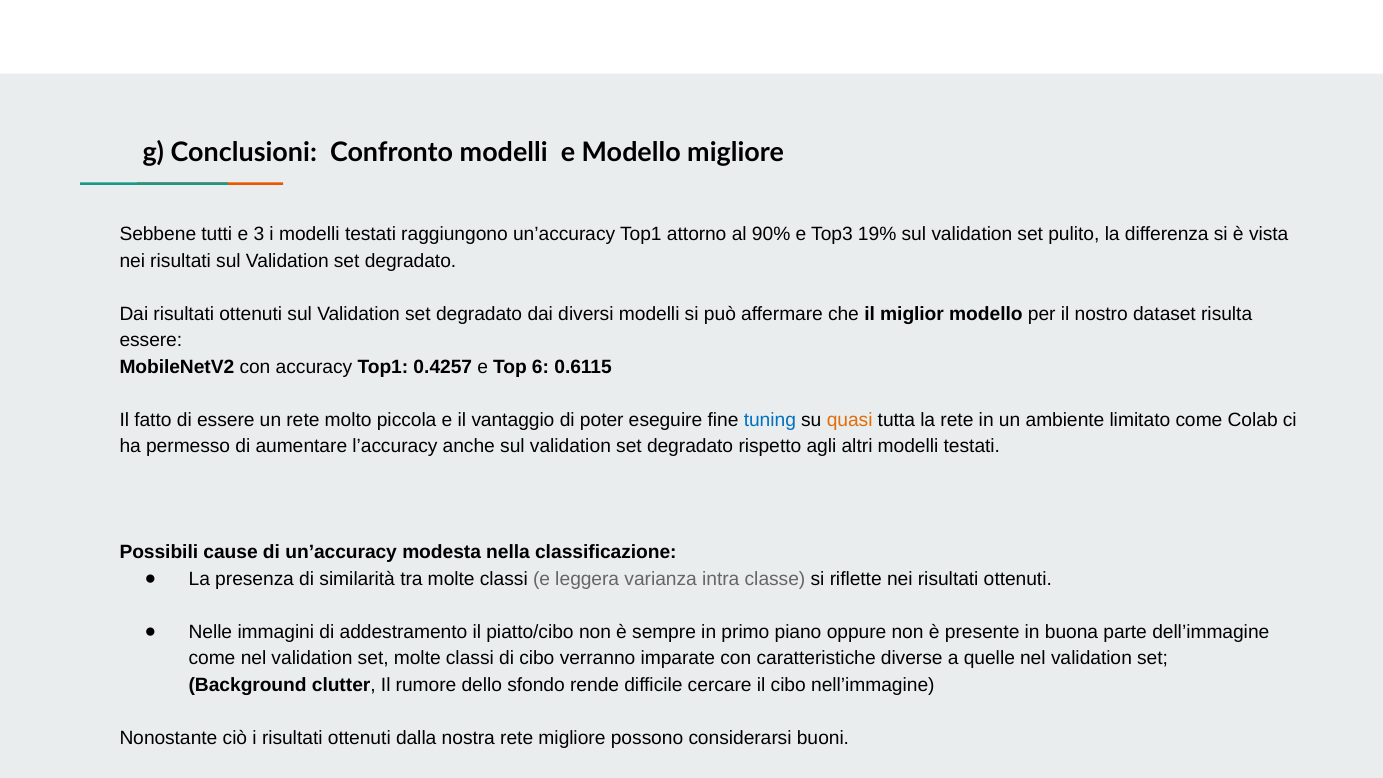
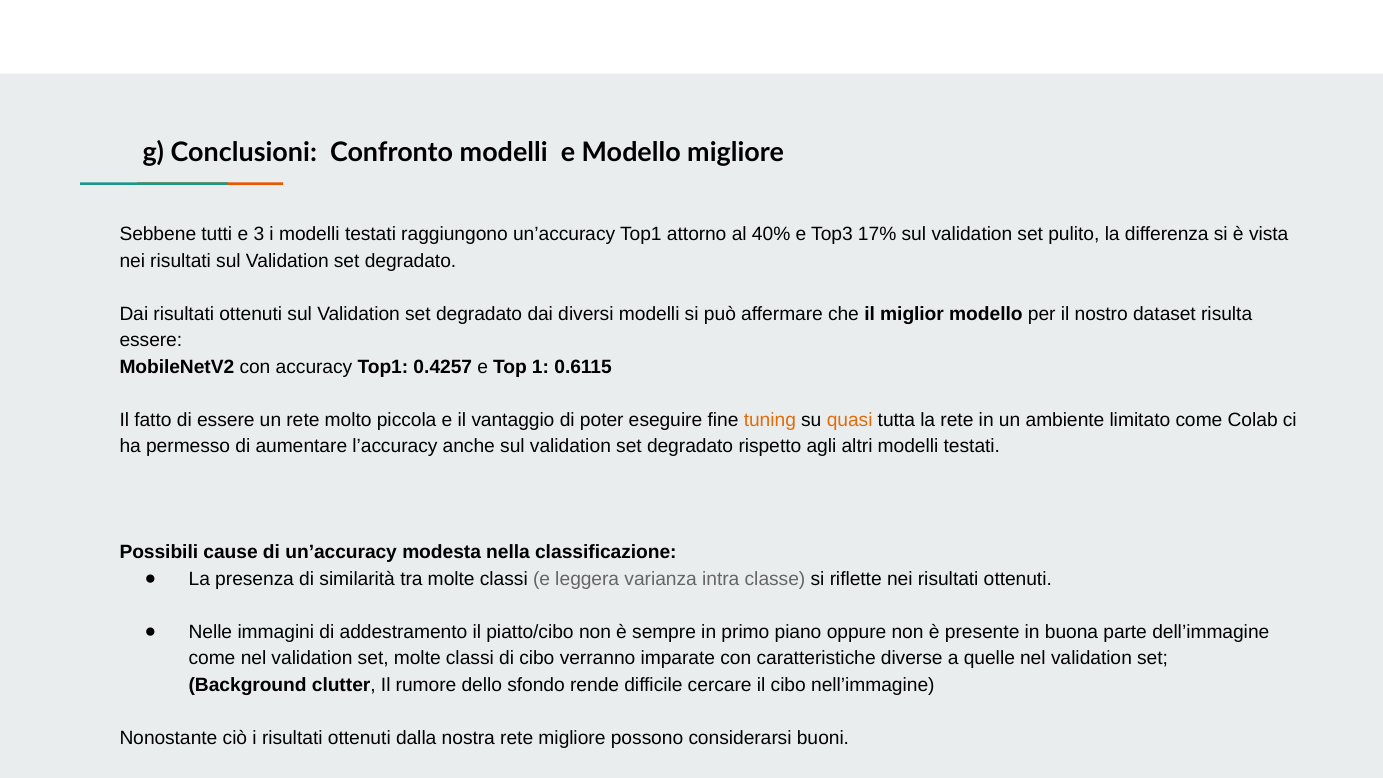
90%: 90% -> 40% (771, 234)
19%: 19% -> 17% (877, 234)
6: 6 -> 1 (540, 367)
tuning colour: blue -> orange (770, 420)
